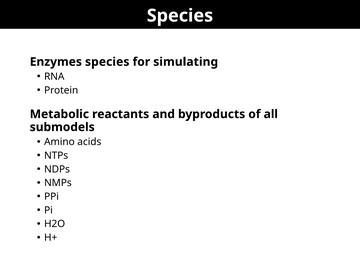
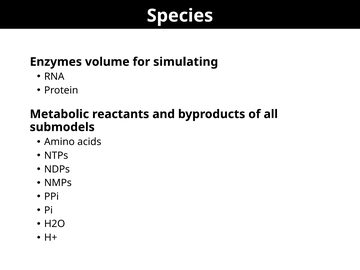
Enzymes species: species -> volume (107, 62)
